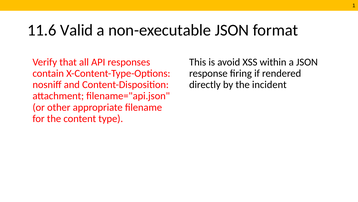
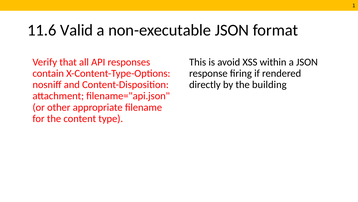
incident: incident -> building (269, 84)
